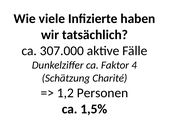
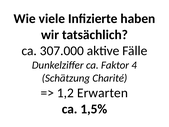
Personen: Personen -> Erwarten (102, 93)
